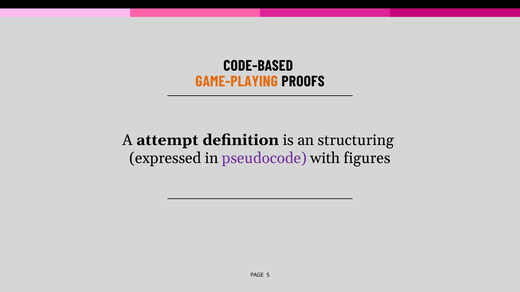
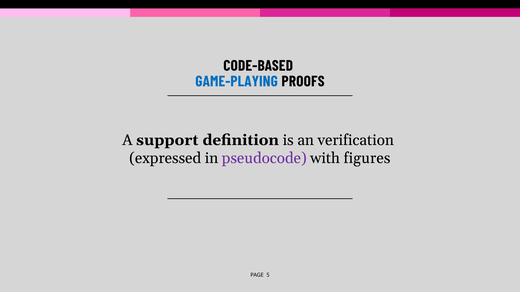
GAME-PLAYING colour: orange -> blue (237, 82)
attempt: attempt -> support (167, 140)
structuring: structuring -> verification (356, 140)
